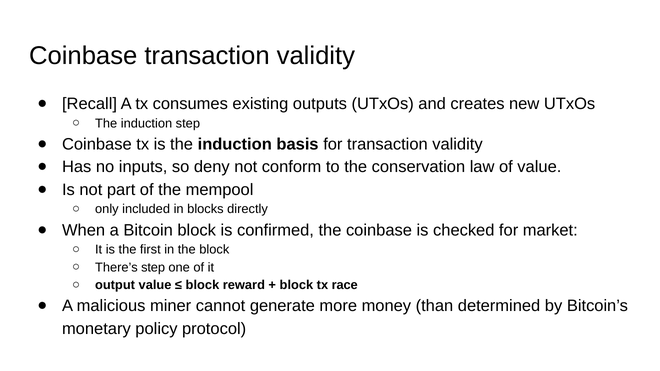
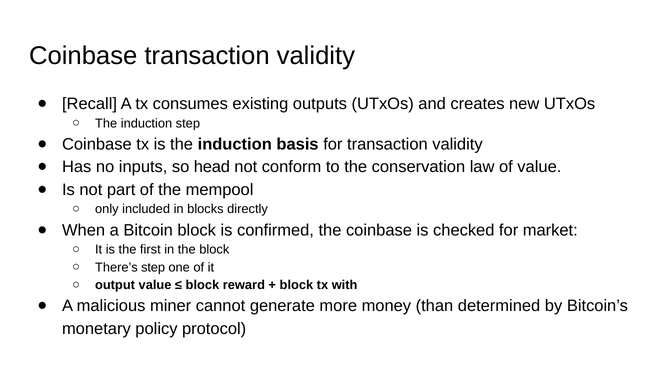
deny: deny -> head (212, 167)
race: race -> with (345, 285)
